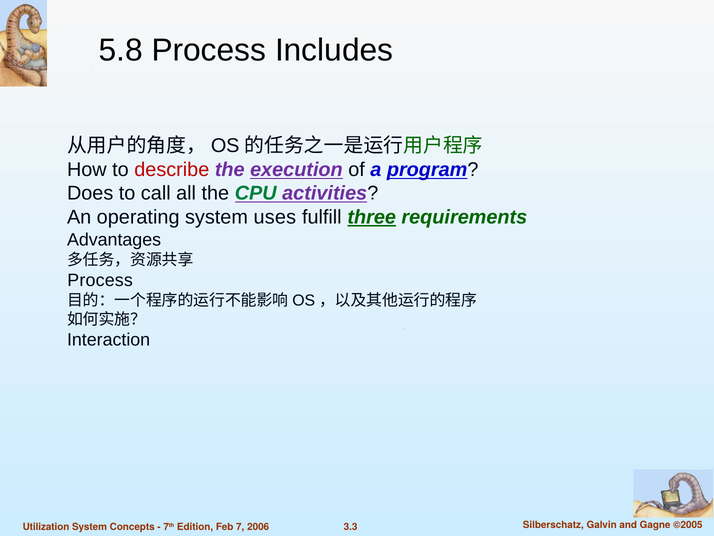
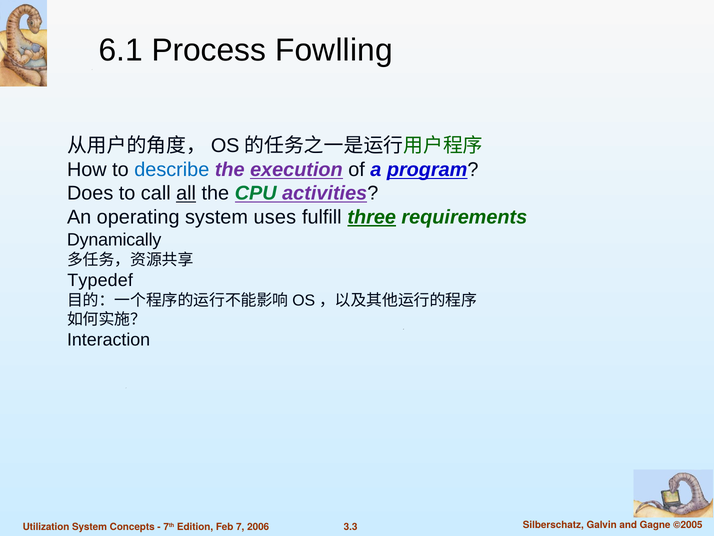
5.8: 5.8 -> 6.1 (121, 50)
Includes: Includes -> Fowlling (334, 50)
describe colour: red -> blue (172, 169)
all underline: none -> present (186, 193)
Advantages: Advantages -> Dynamically (114, 240)
Process: Process -> Typedef (100, 280)
